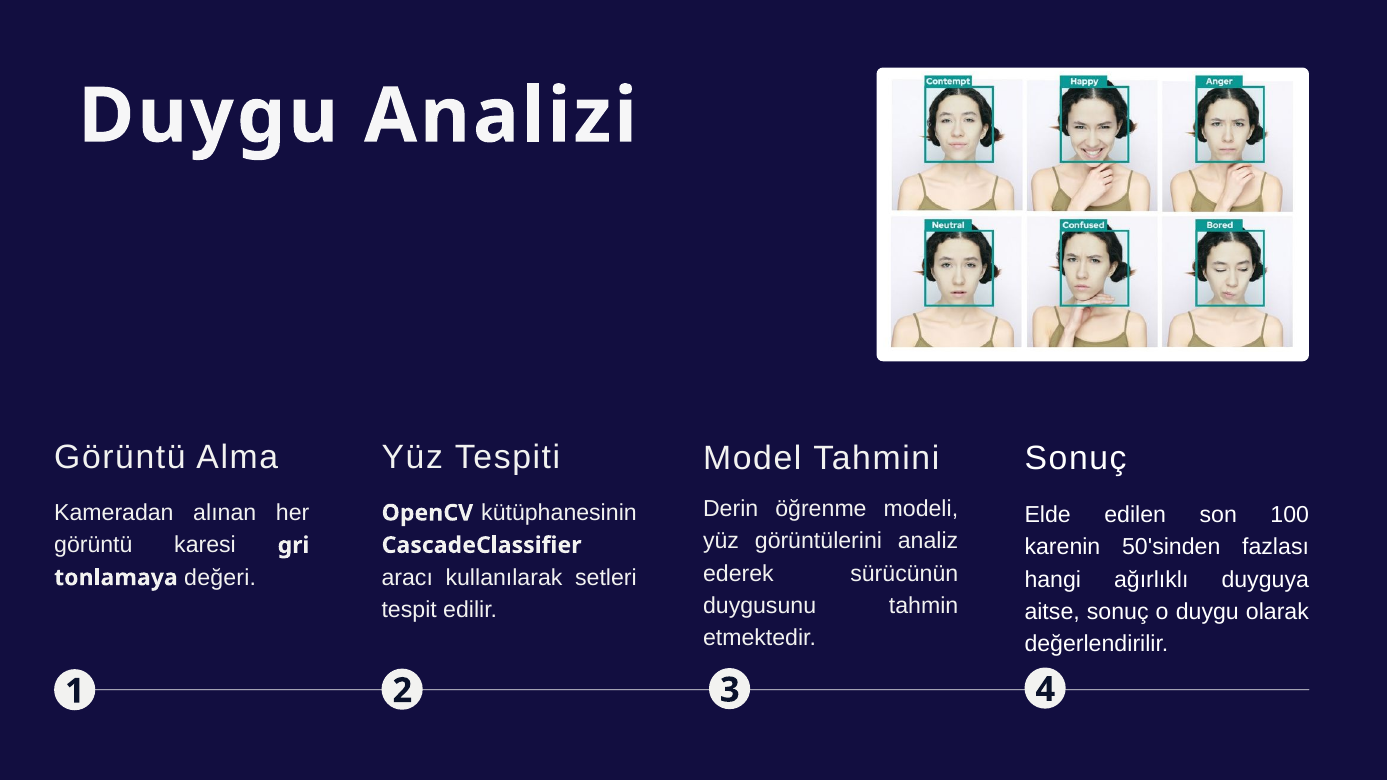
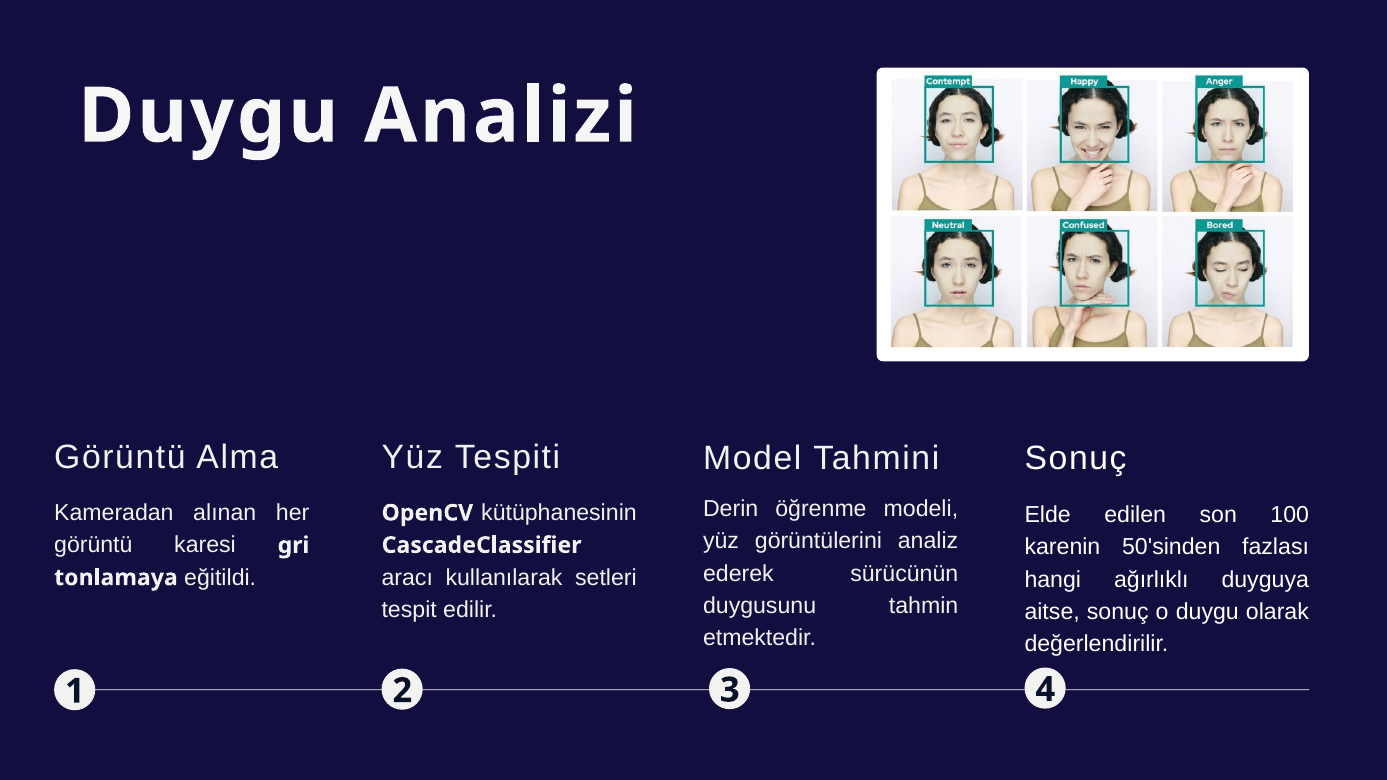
değeri: değeri -> eğitildi (220, 578)
